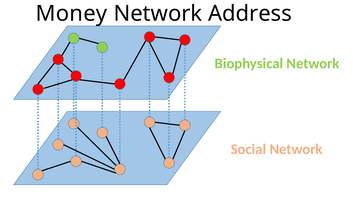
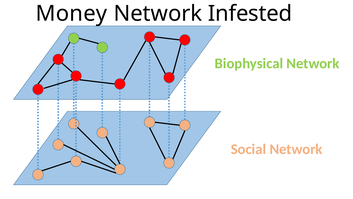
Address: Address -> Infested (250, 14)
